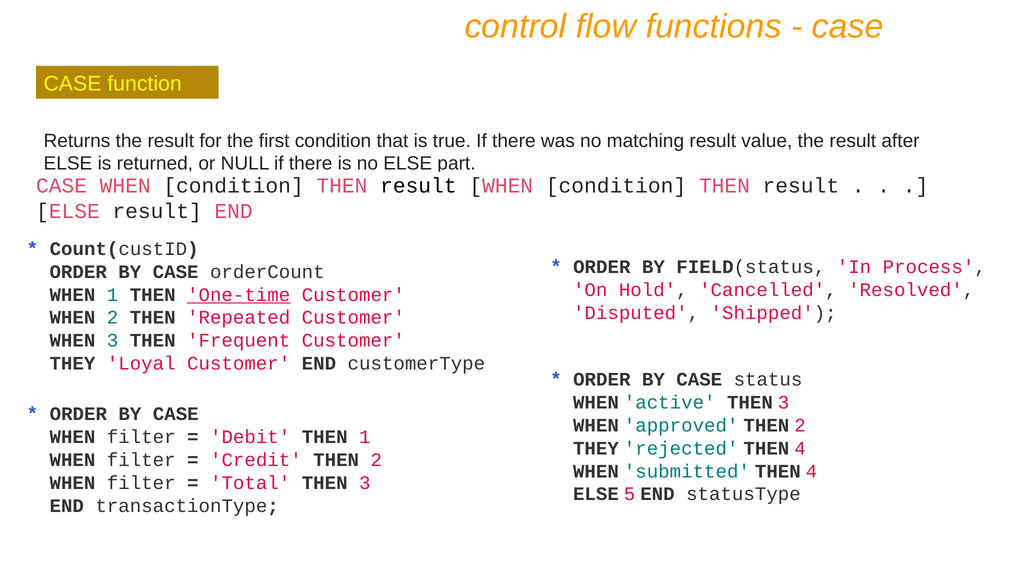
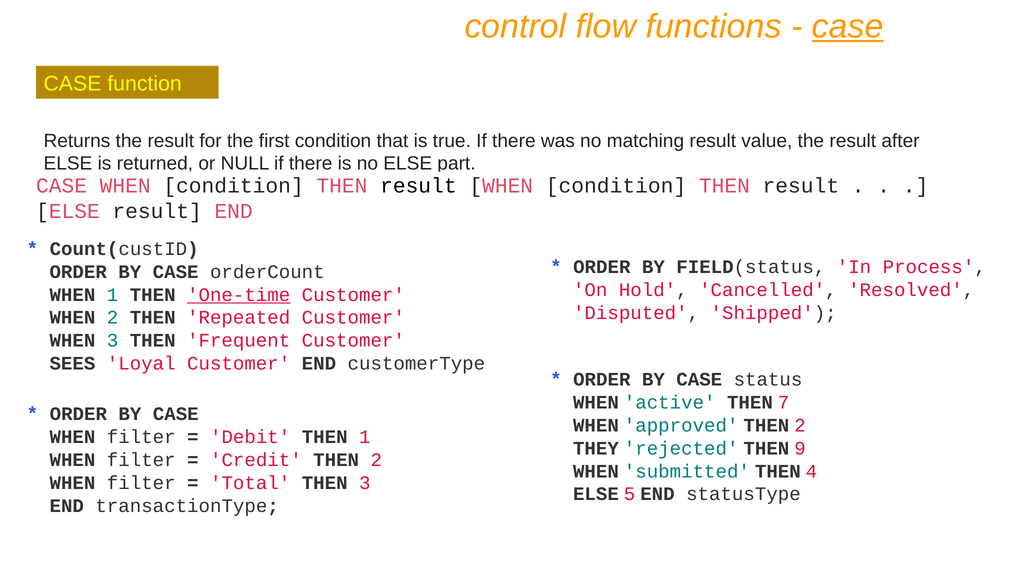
case underline: none -> present (848, 27)
THEY: THEY -> SEES (72, 364)
active THEN 3: 3 -> 7 (784, 403)
rejected THEN 4: 4 -> 9 (800, 448)
